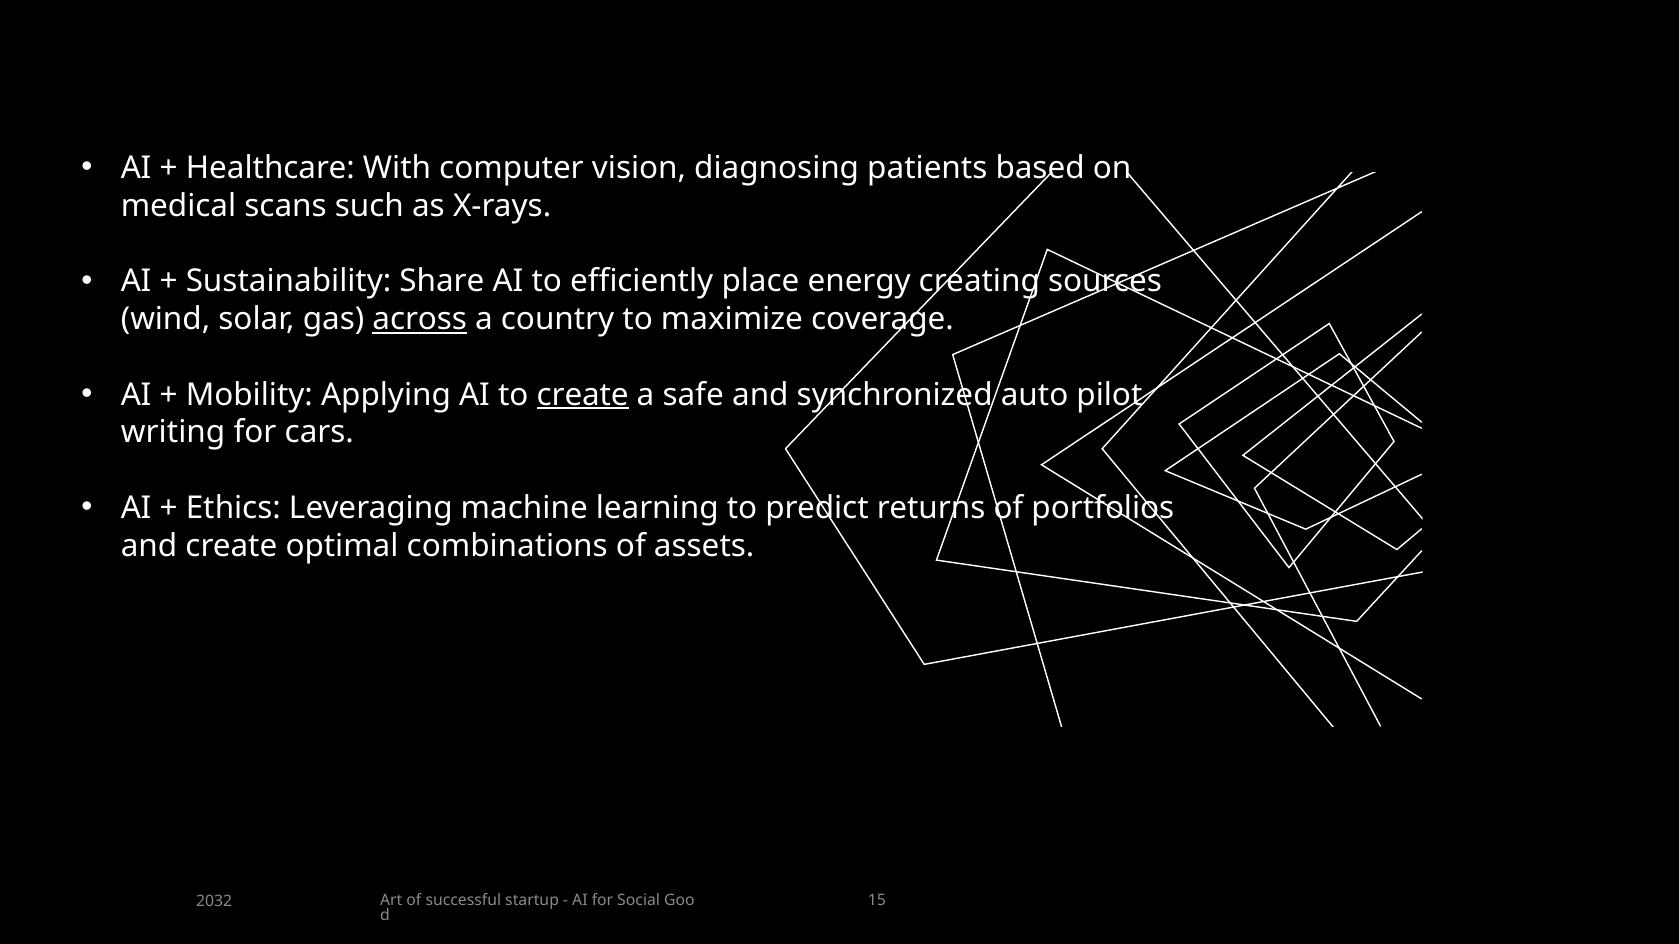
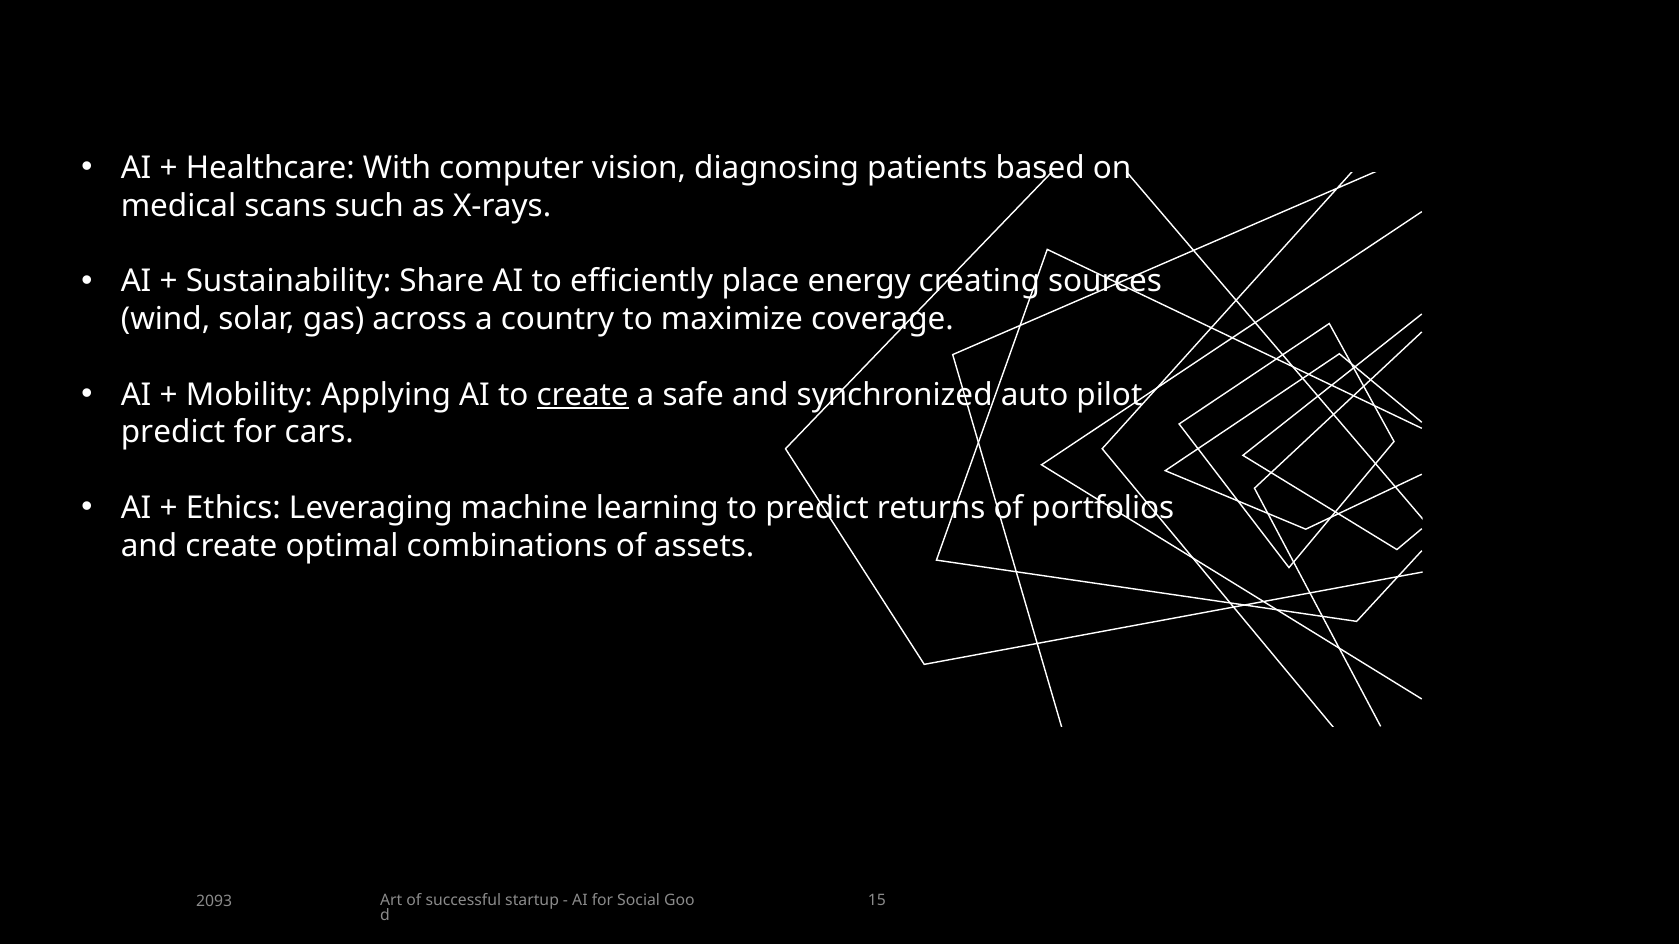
across underline: present -> none (420, 319)
writing: writing -> predict (173, 433)
2032: 2032 -> 2093 (214, 902)
